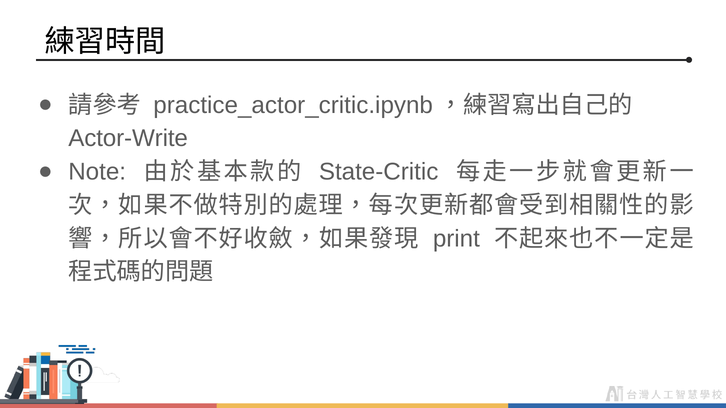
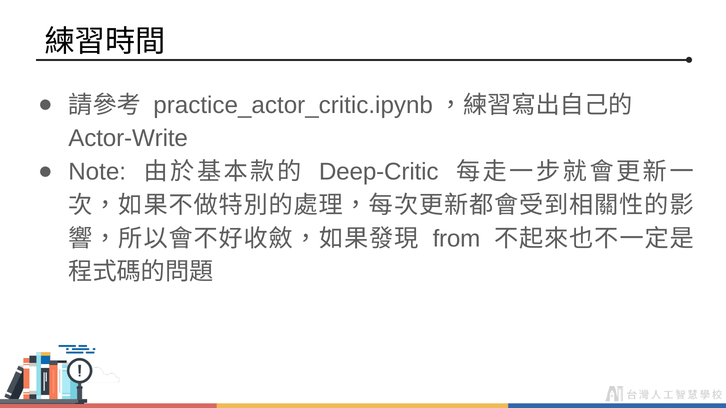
State-Critic: State-Critic -> Deep-Critic (379, 172)
print: print -> from (456, 239)
